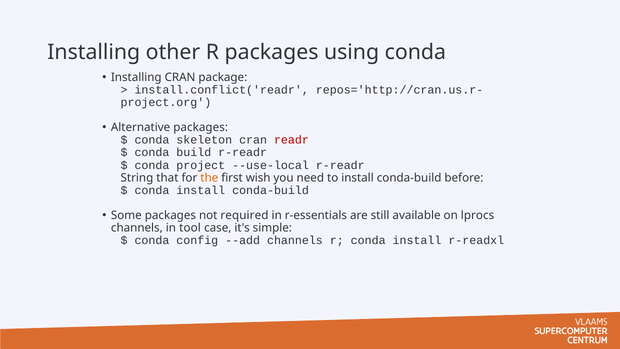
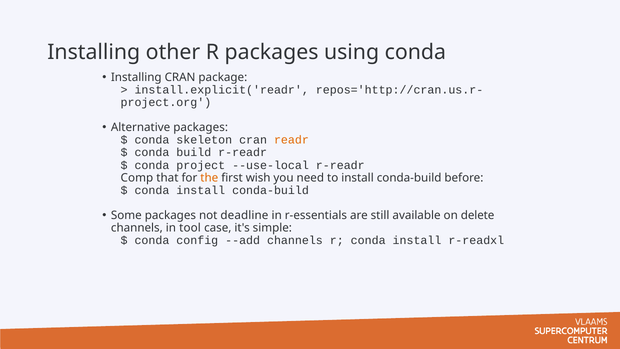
install.conflict('readr: install.conflict('readr -> install.explicit('readr (222, 90)
readr colour: red -> orange (291, 140)
String: String -> Comp (137, 178)
required: required -> deadline (244, 215)
lprocs: lprocs -> delete (478, 215)
